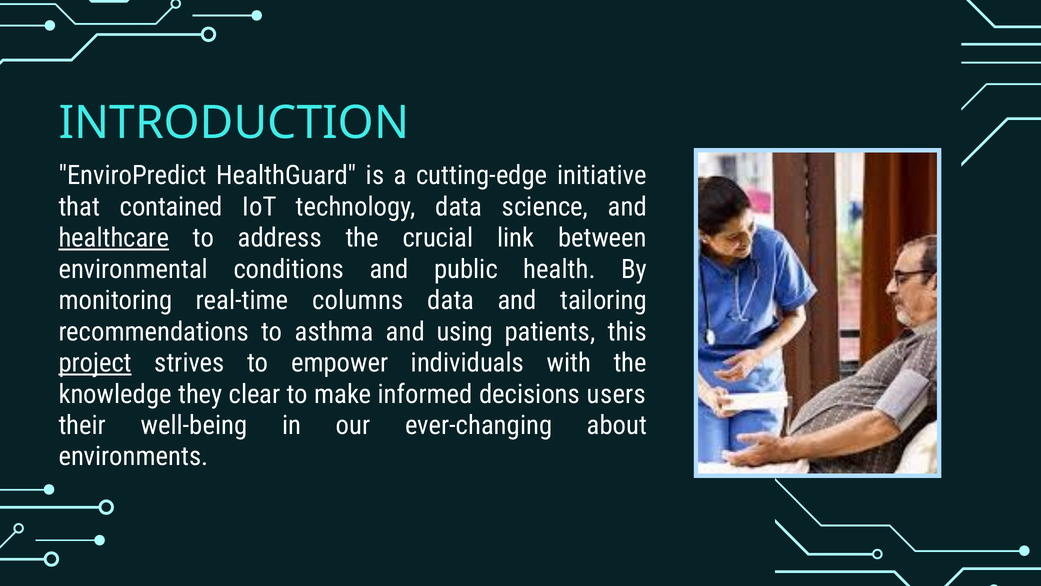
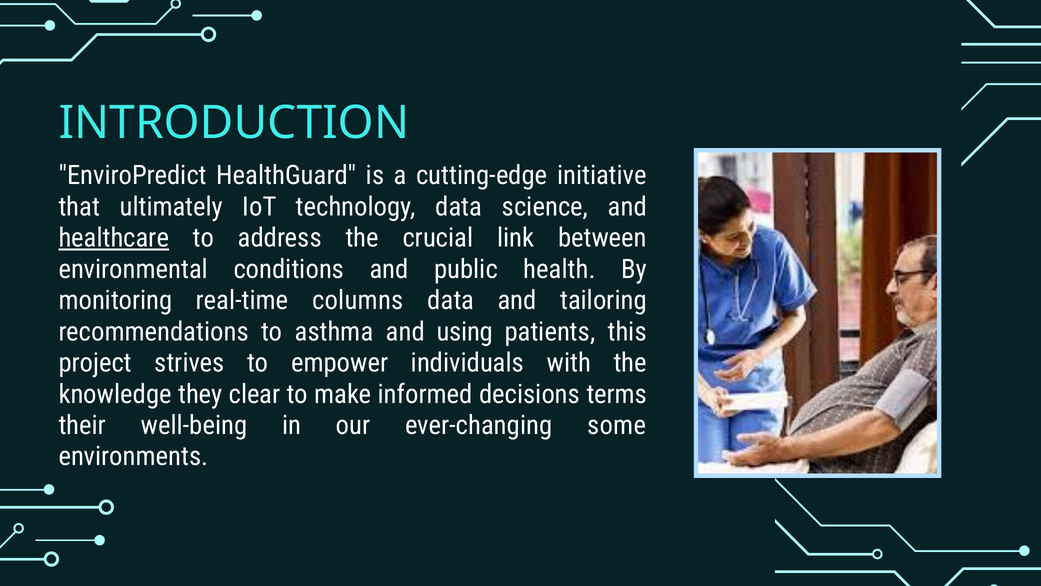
contained: contained -> ultimately (171, 207)
project underline: present -> none (95, 363)
users: users -> terms (617, 394)
about: about -> some (617, 425)
